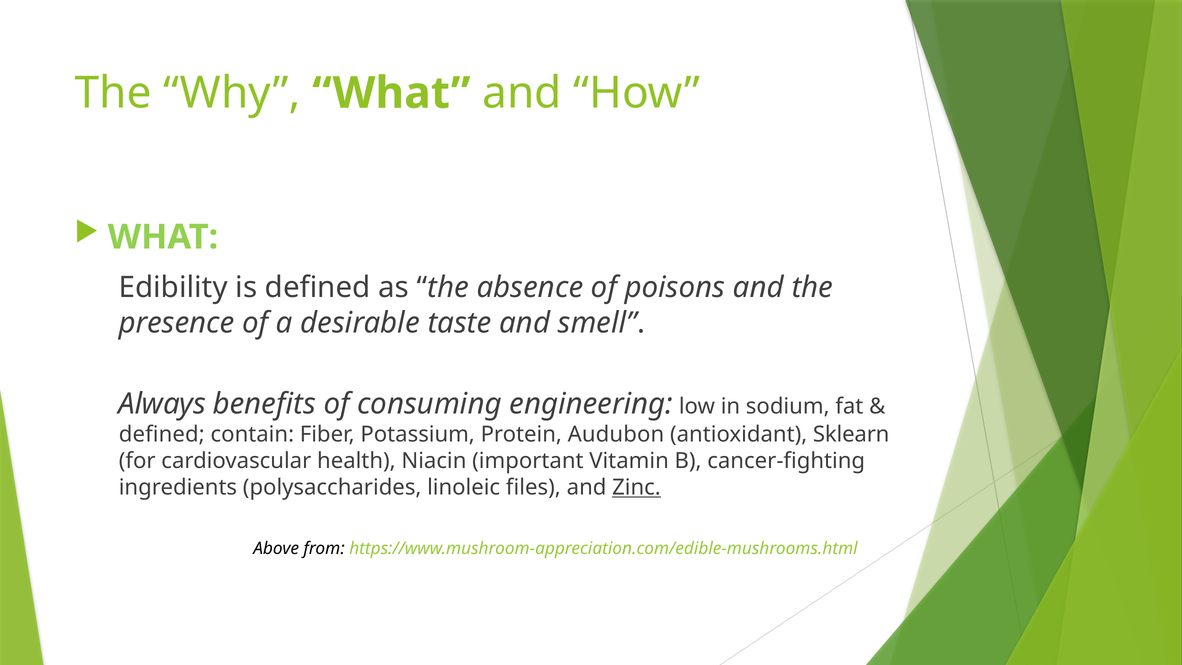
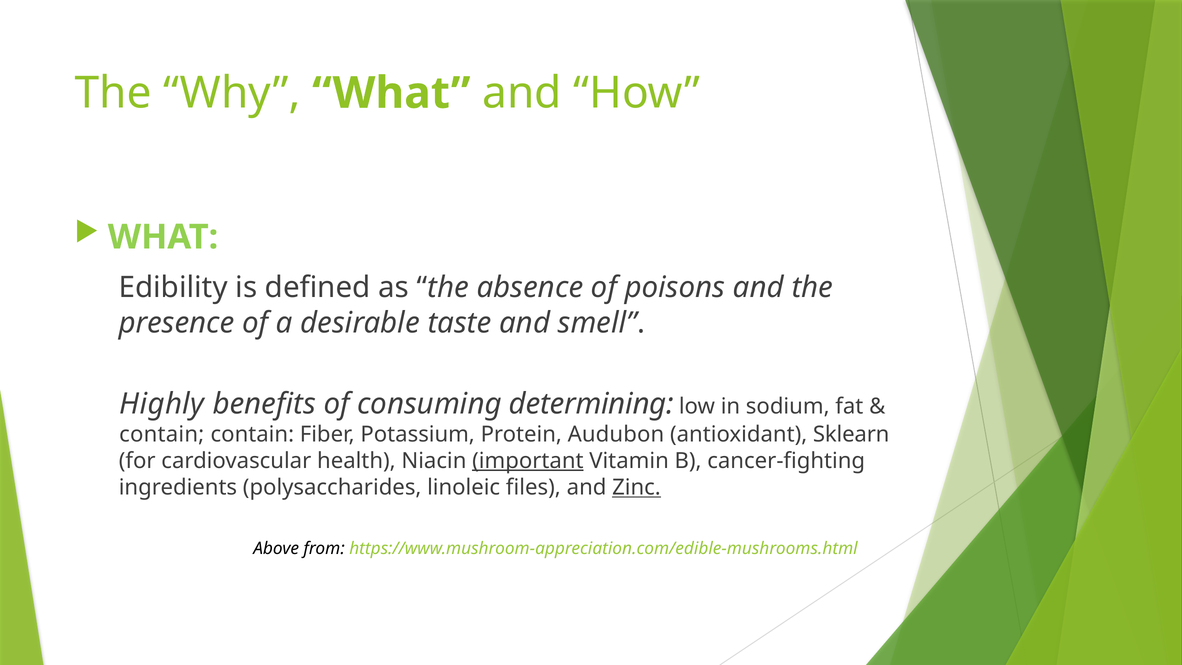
Always: Always -> Highly (162, 404)
engineering: engineering -> determining (591, 404)
defined: defined -> contain (162, 434)
important underline: none -> present (528, 461)
